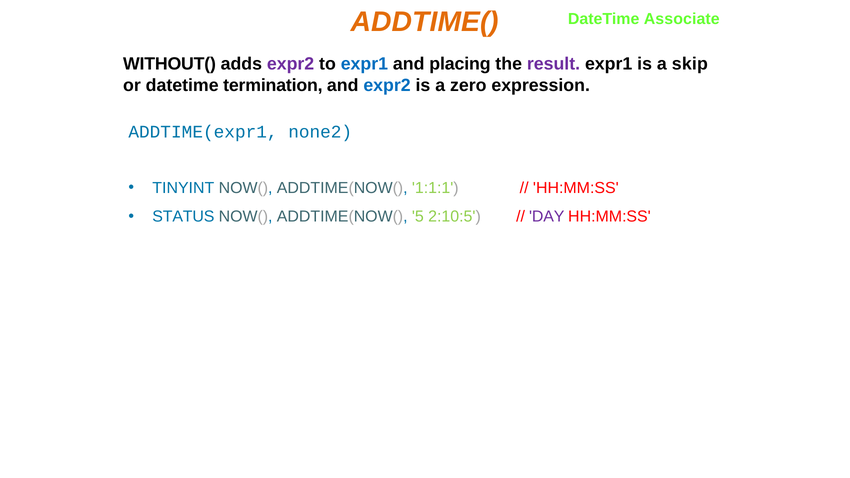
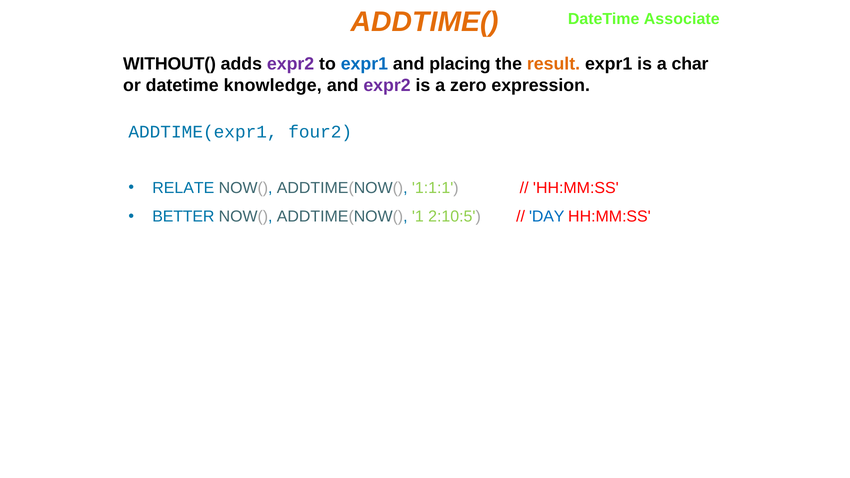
result colour: purple -> orange (553, 64)
skip: skip -> char (690, 64)
termination: termination -> knowledge (273, 85)
expr2 colour: blue -> purple (387, 85)
none2: none2 -> four2 (320, 132)
TINYINT: TINYINT -> RELATE (183, 188)
STATUS: STATUS -> BETTER (183, 217)
5: 5 -> 1 (418, 217)
DAY colour: purple -> blue (547, 217)
